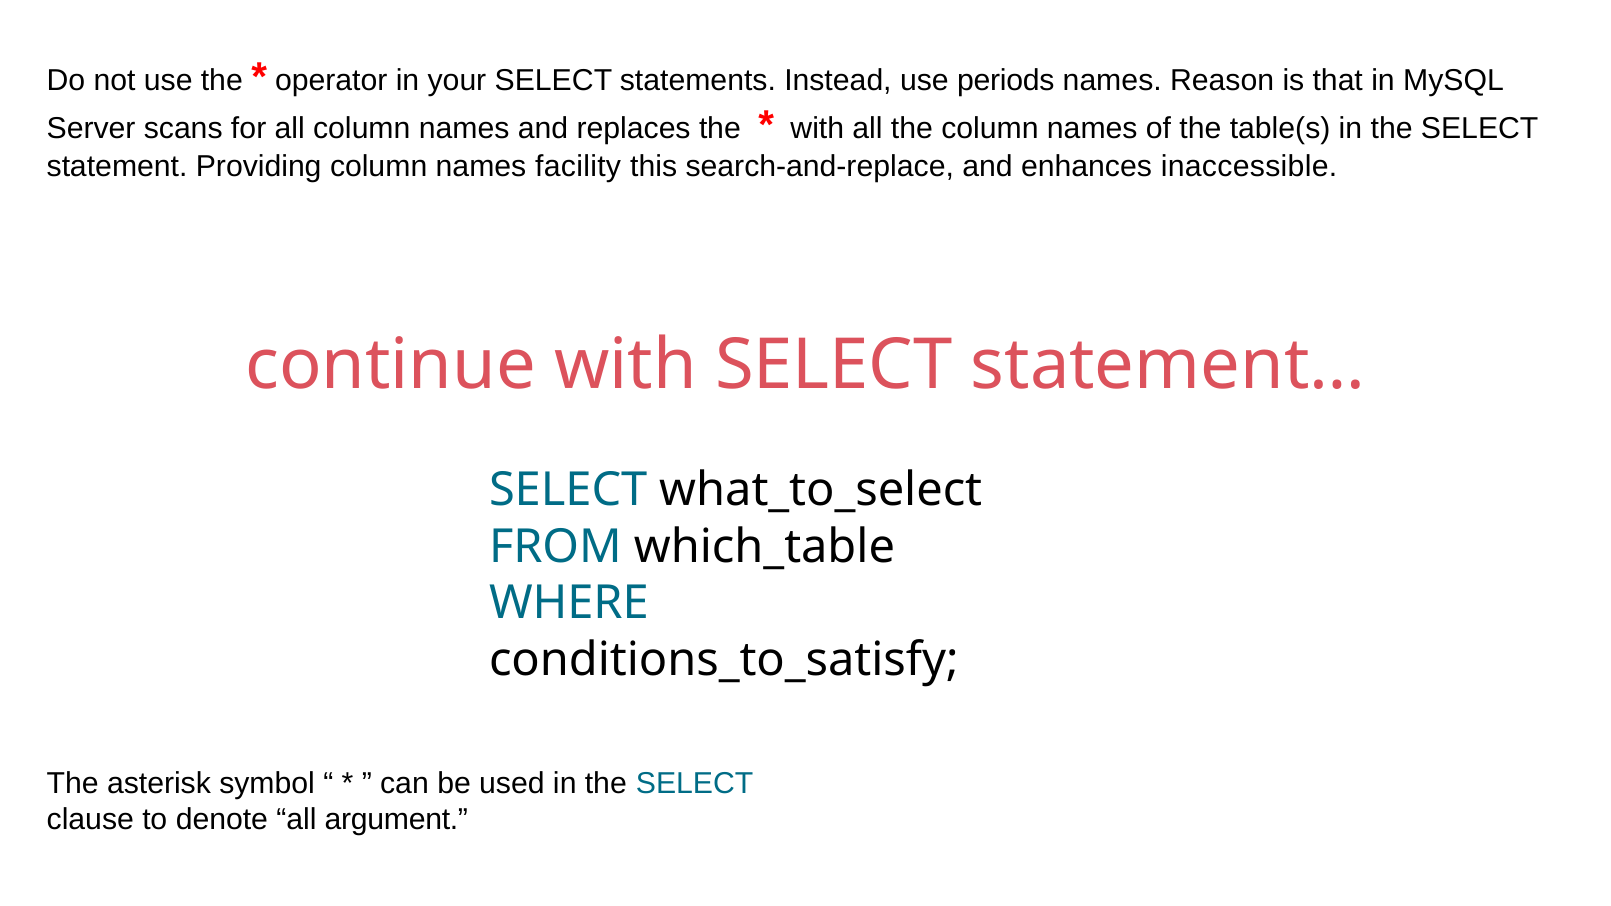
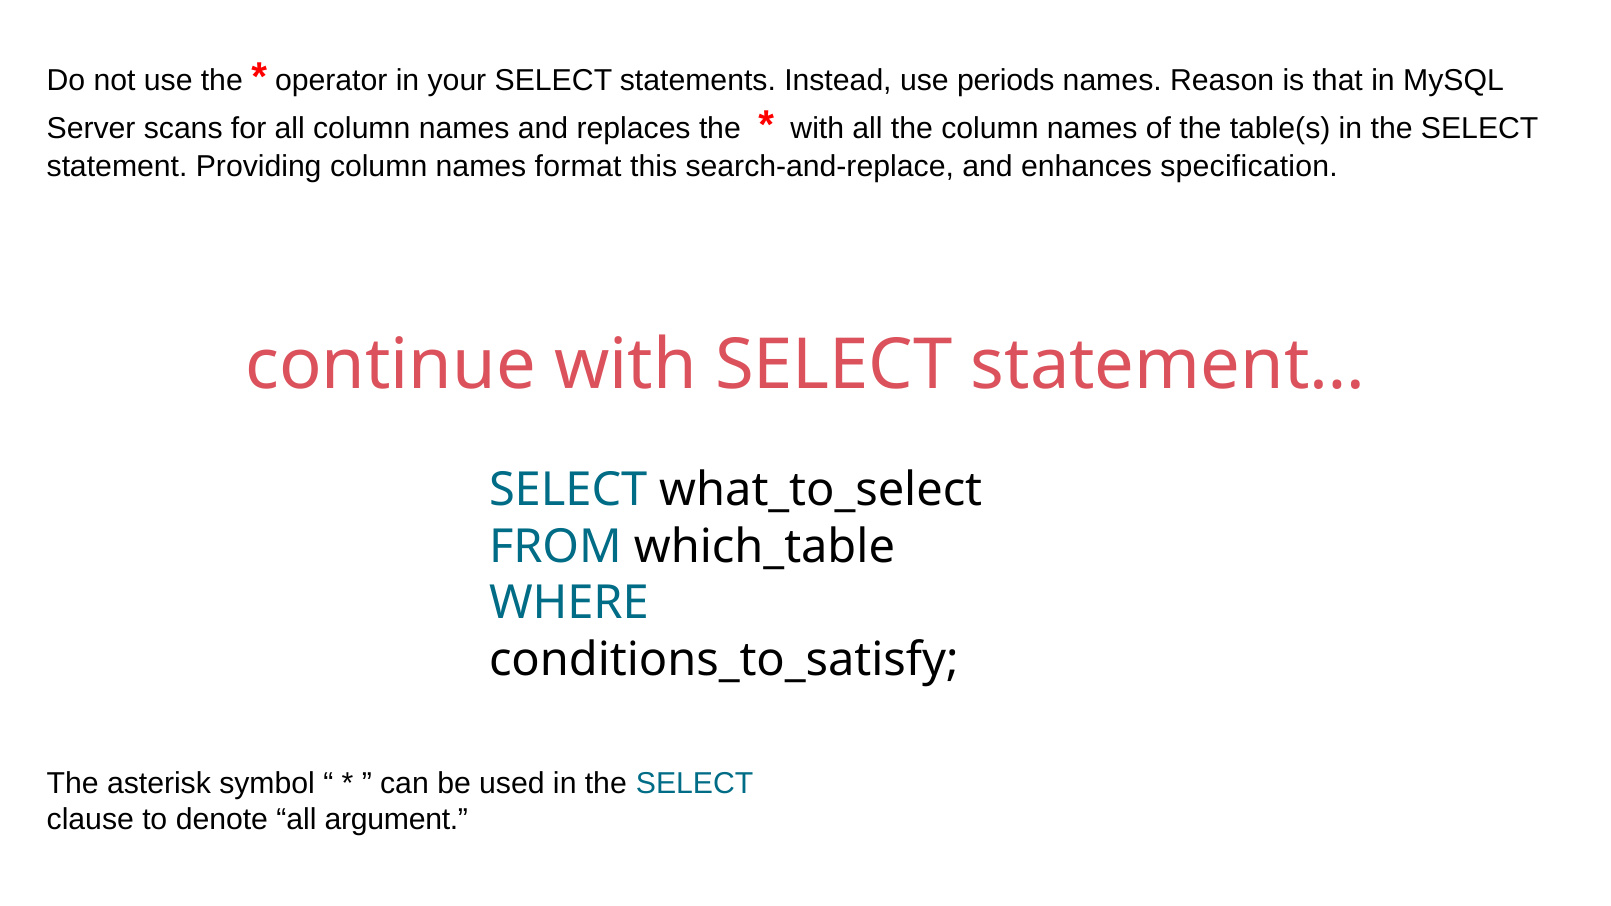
facility: facility -> format (578, 167)
inaccessible: inaccessible -> specification (1249, 167)
